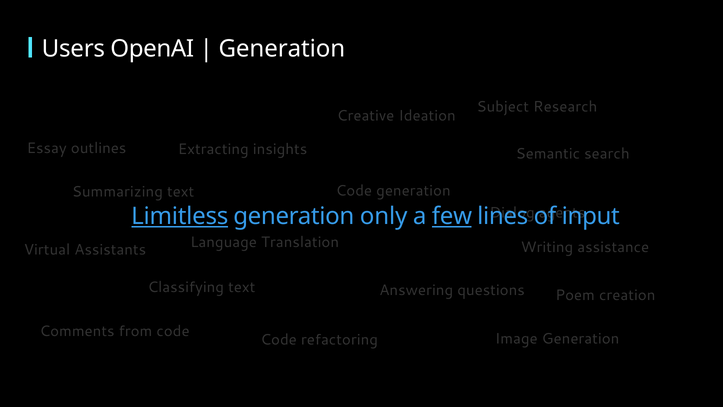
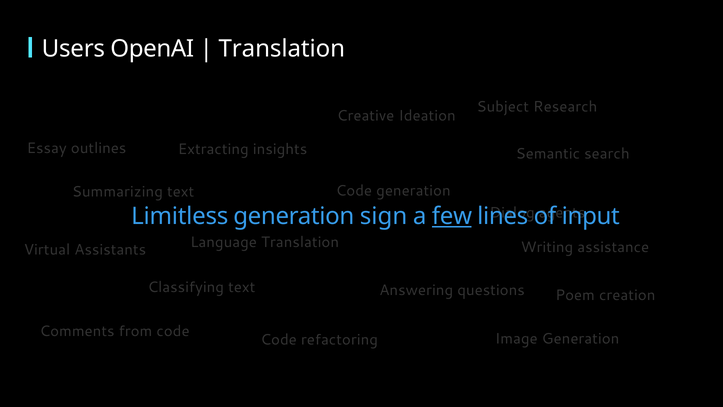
Generation: Generation -> Translation (282, 49)
Limitless underline: present -> none (180, 216)
only: only -> sign (384, 216)
